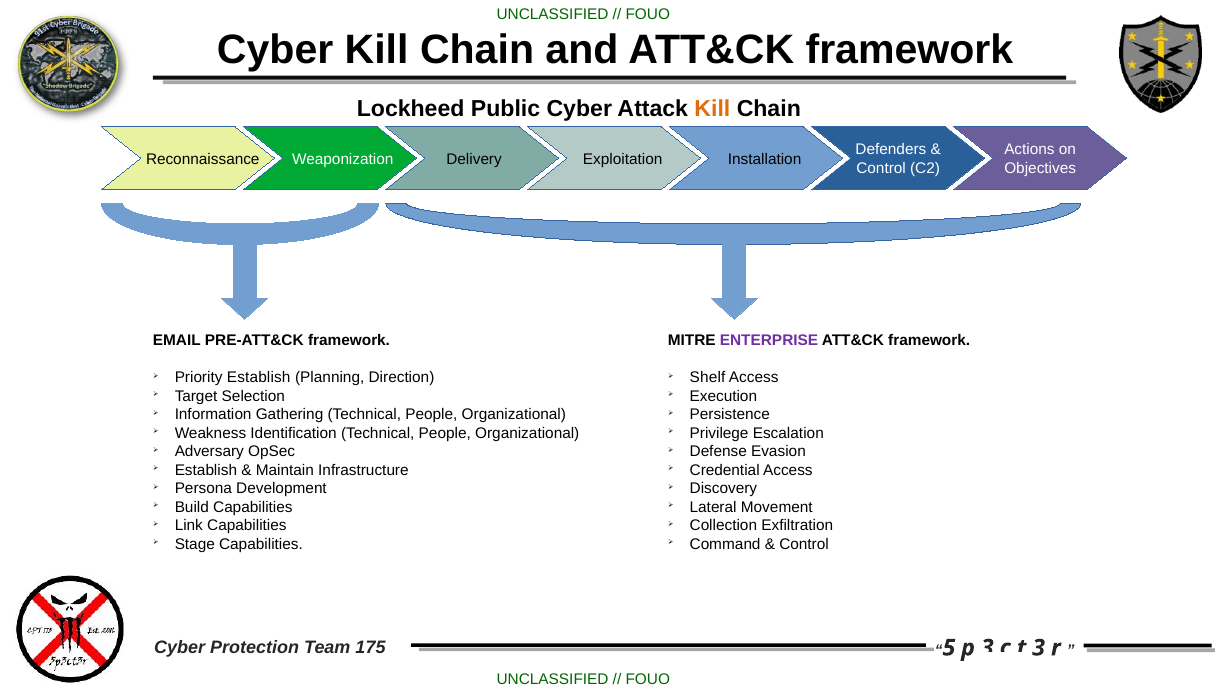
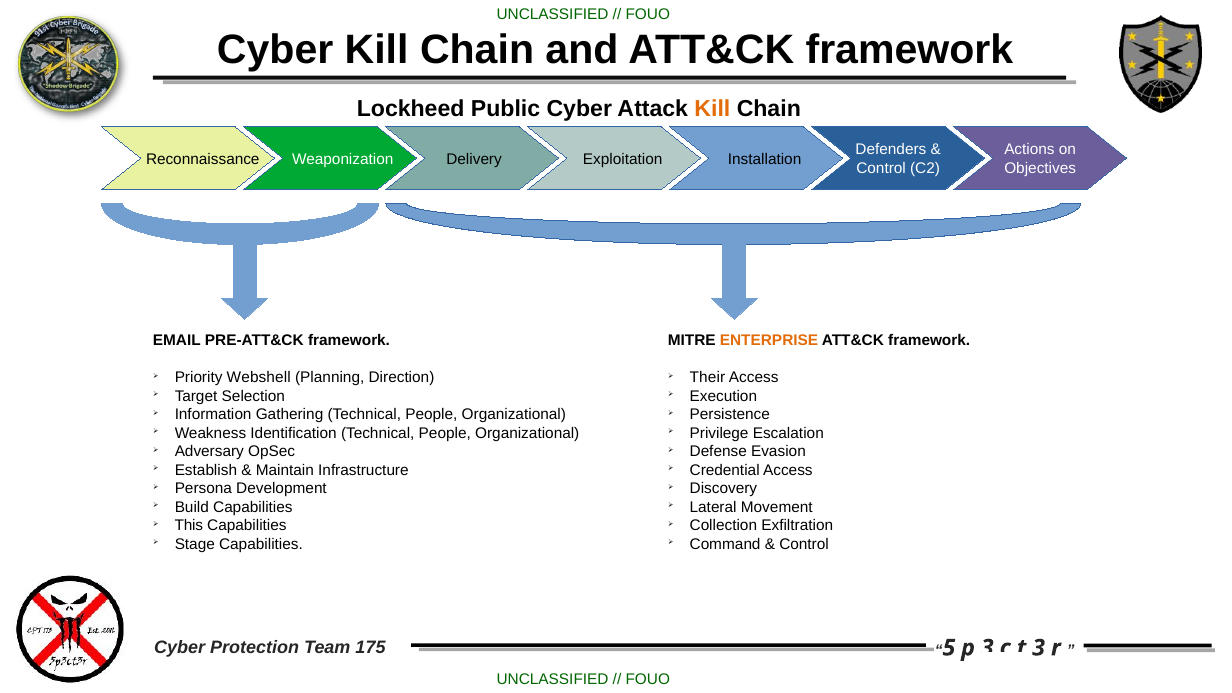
ENTERPRISE colour: purple -> orange (769, 341)
Priority Establish: Establish -> Webshell (259, 378)
Shelf: Shelf -> Their (708, 378)
Link: Link -> This (189, 526)
